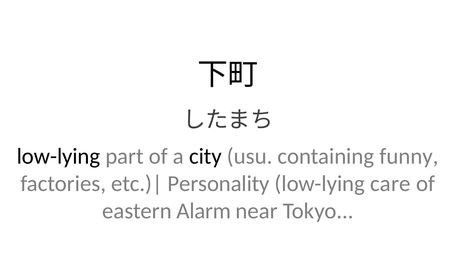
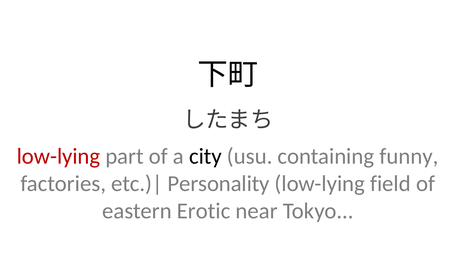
low-lying colour: black -> red (59, 157)
care: care -> field (390, 184)
Alarm: Alarm -> Erotic (204, 211)
